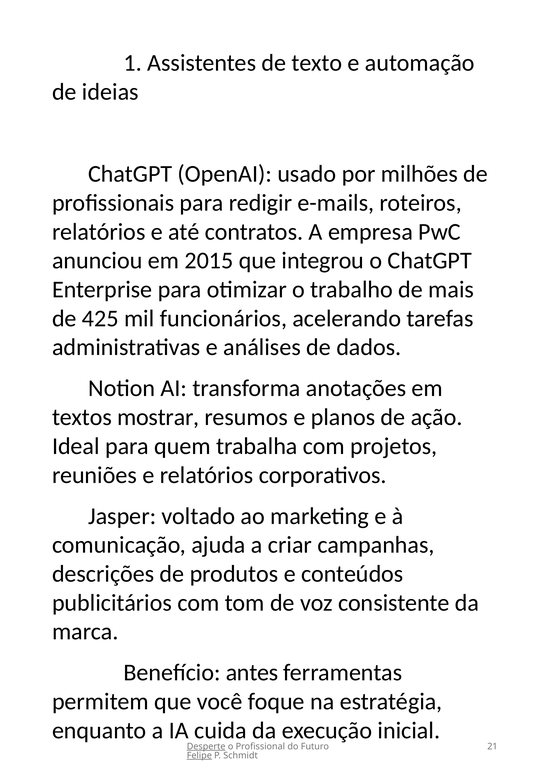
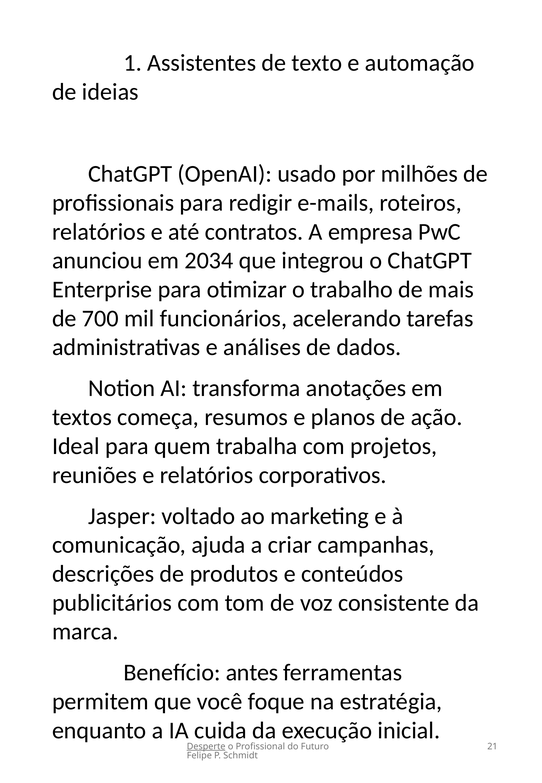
2015: 2015 -> 2034 (209, 261)
425: 425 -> 700 (100, 318)
mostrar: mostrar -> começa (158, 417)
Felipe underline: present -> none (199, 755)
